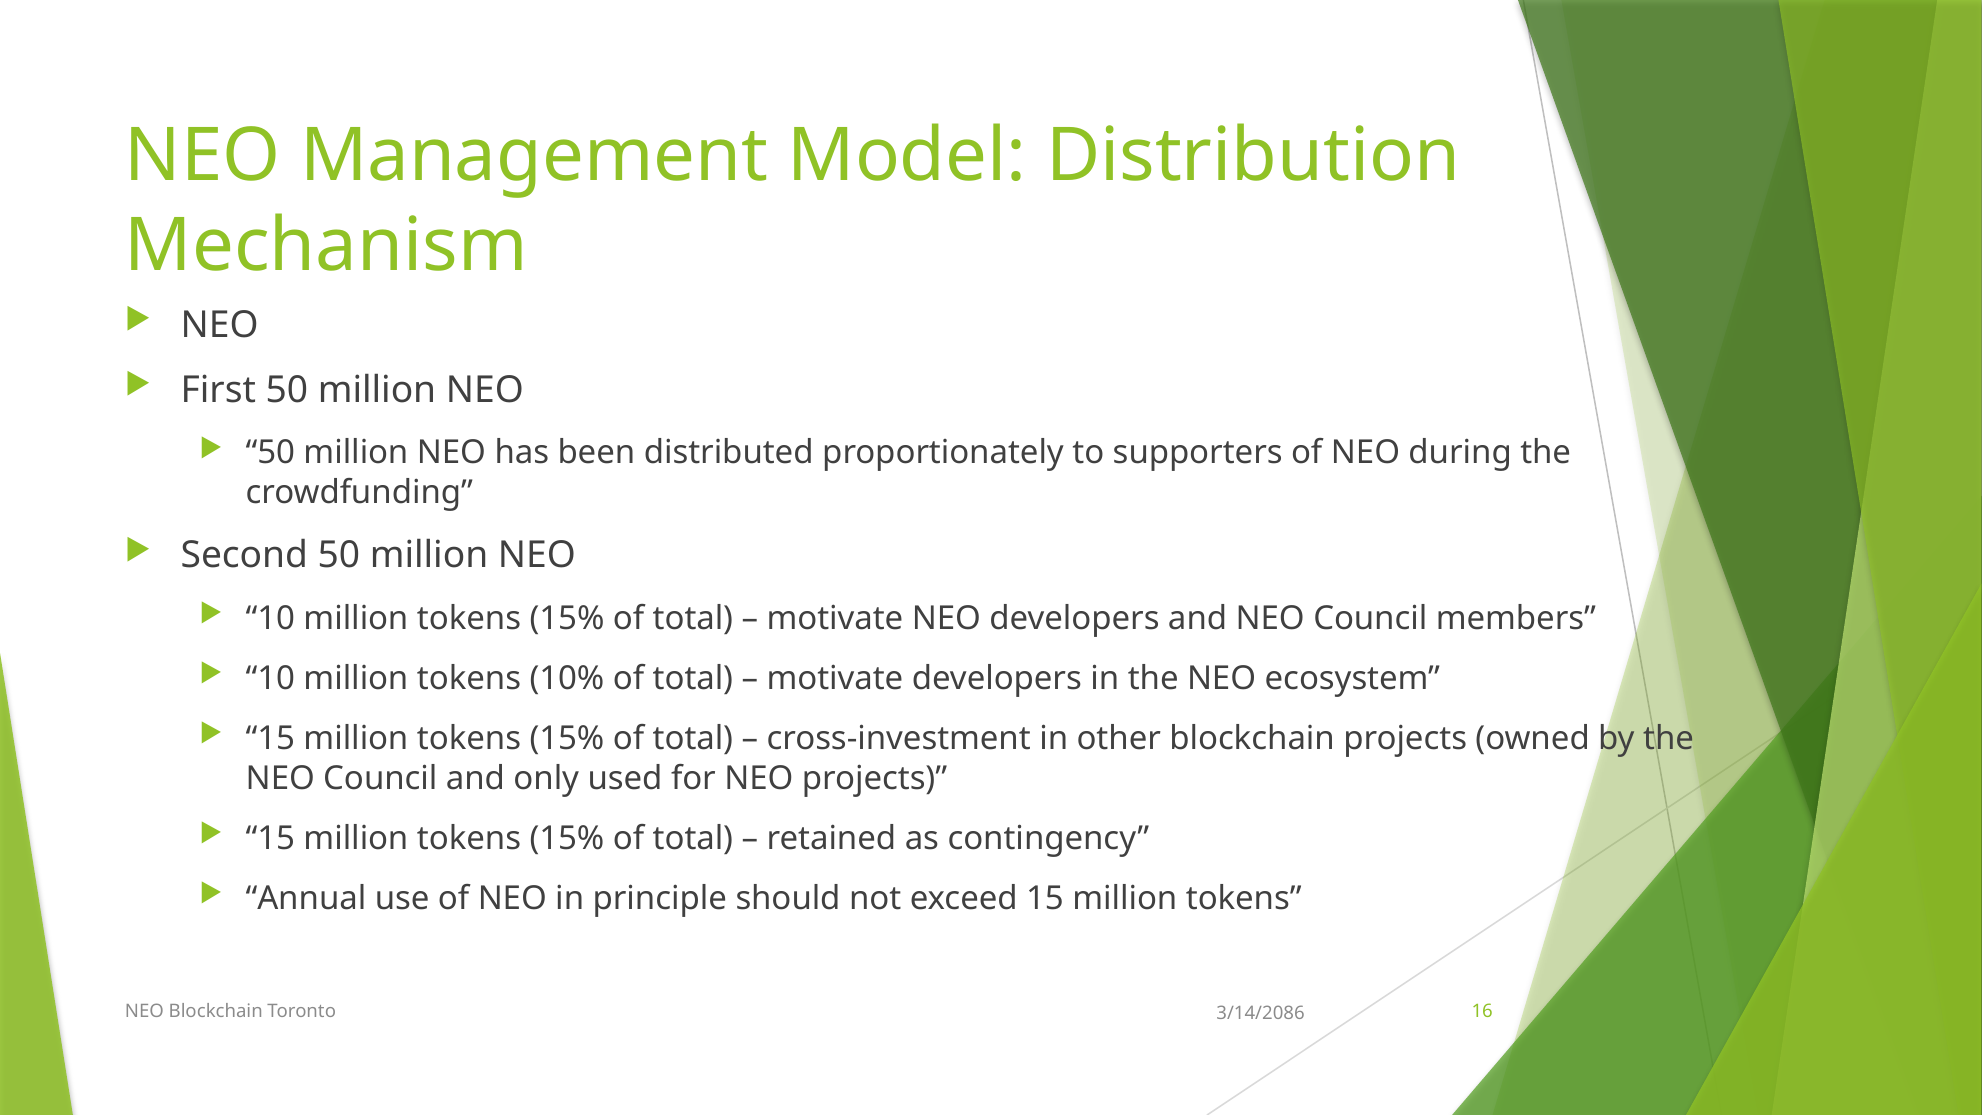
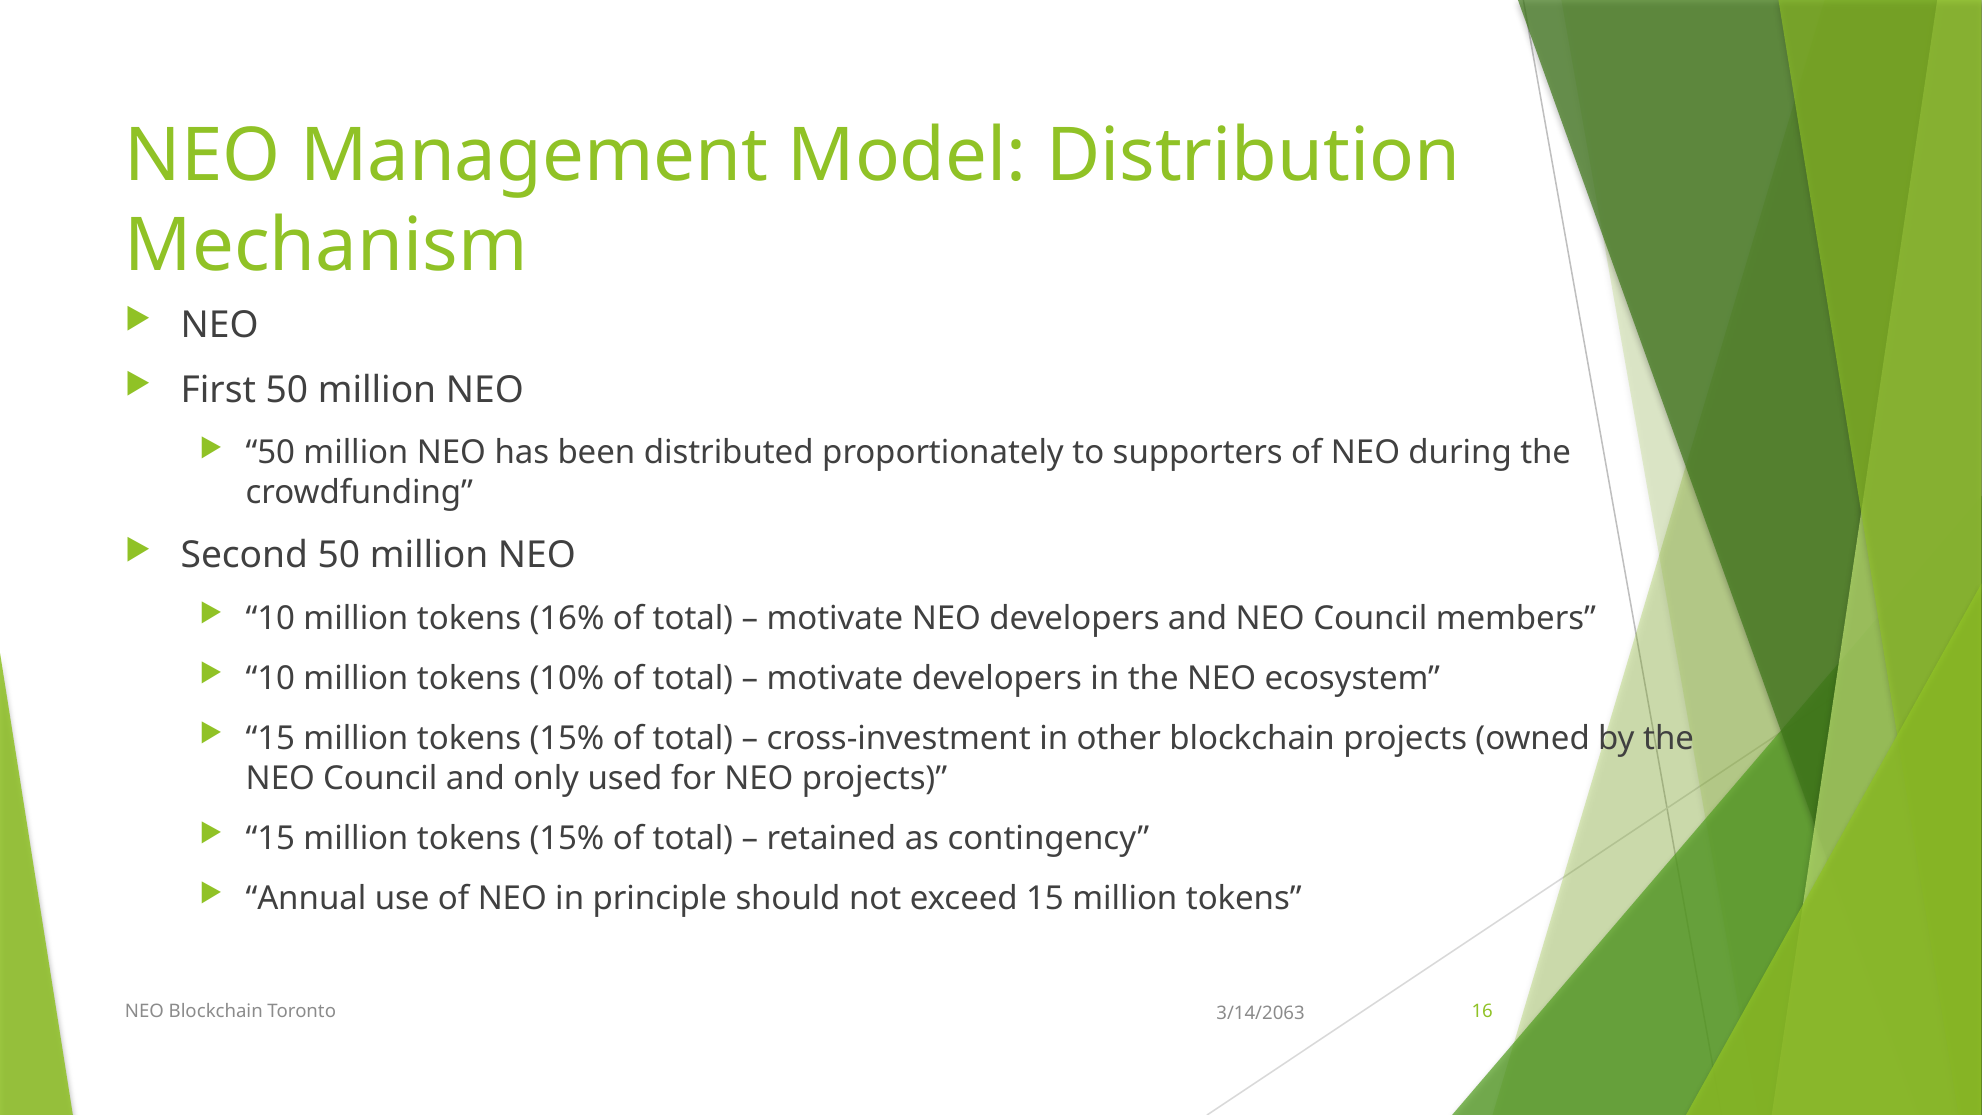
10 million tokens 15%: 15% -> 16% (567, 618)
3/14/2086: 3/14/2086 -> 3/14/2063 (1261, 1013)
